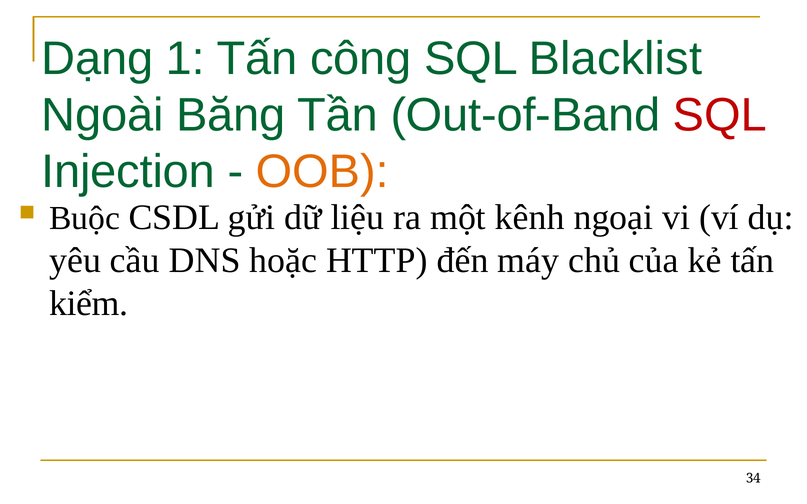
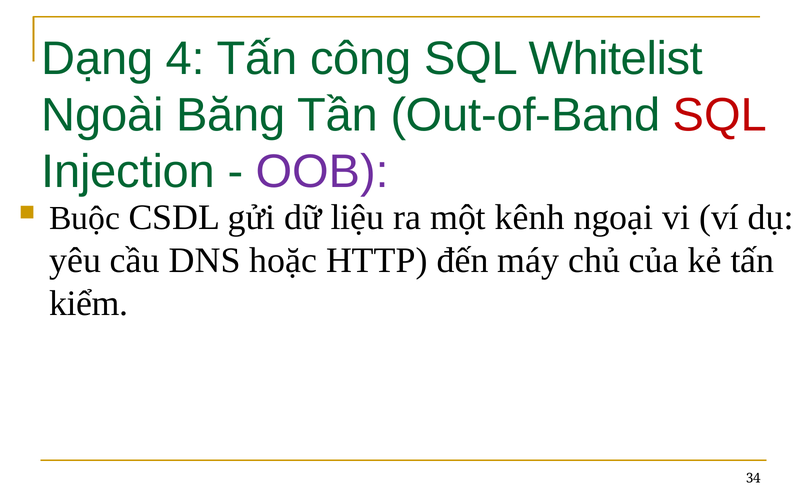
1: 1 -> 4 (185, 59)
Blacklist: Blacklist -> Whitelist (616, 59)
OOB colour: orange -> purple (322, 172)
